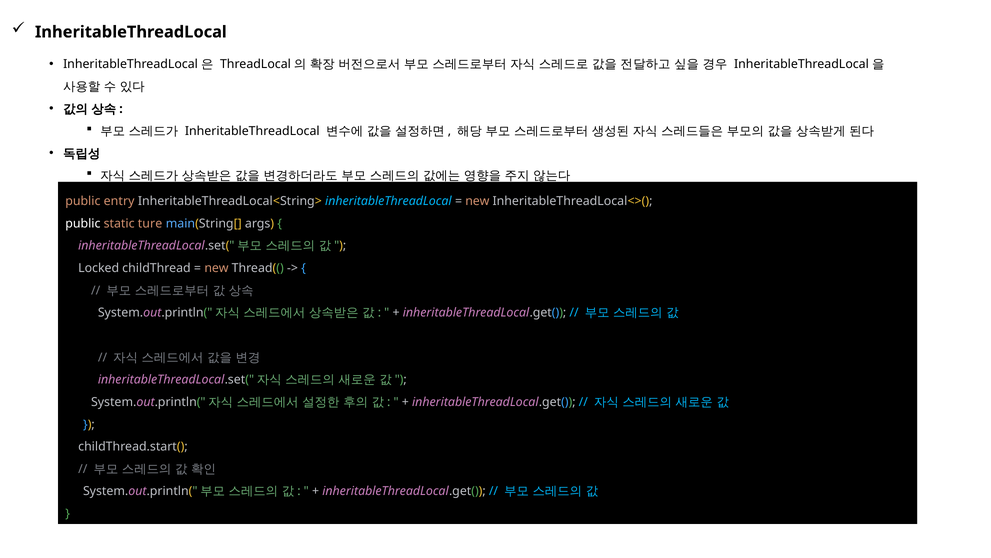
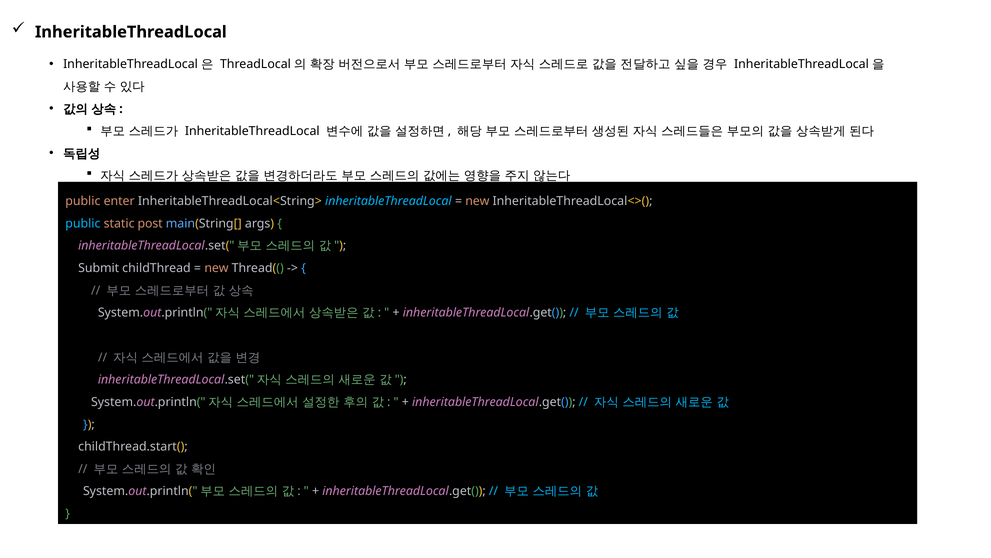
entry: entry -> enter (119, 201)
public colour: white -> light blue (83, 223)
ture: ture -> post (150, 223)
Locked: Locked -> Submit (99, 268)
